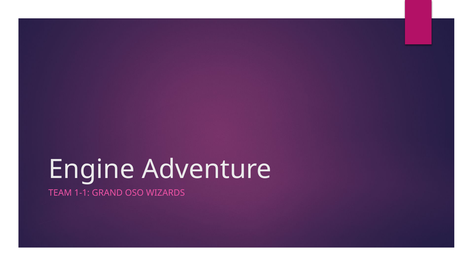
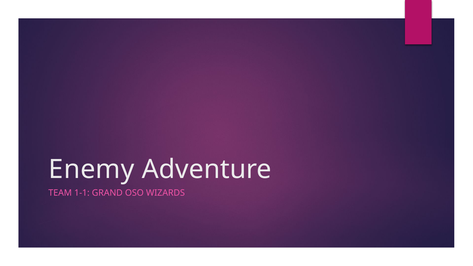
Engine: Engine -> Enemy (91, 169)
